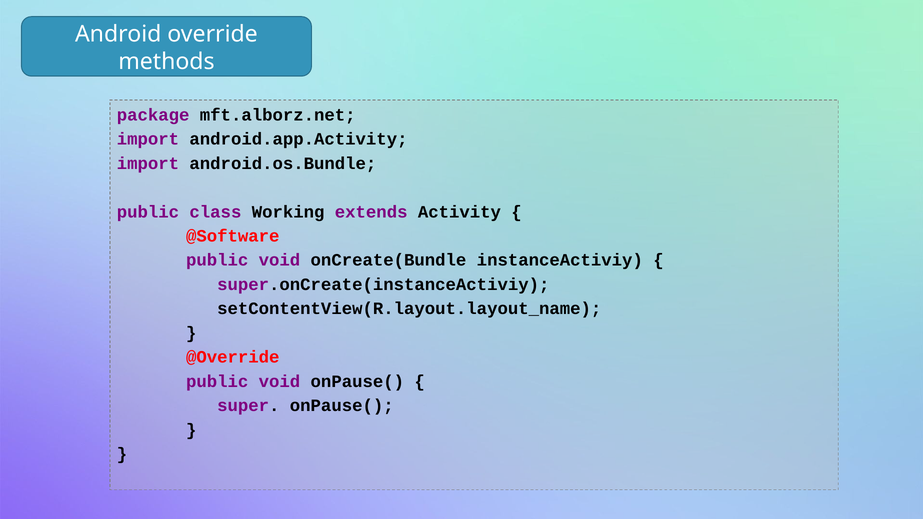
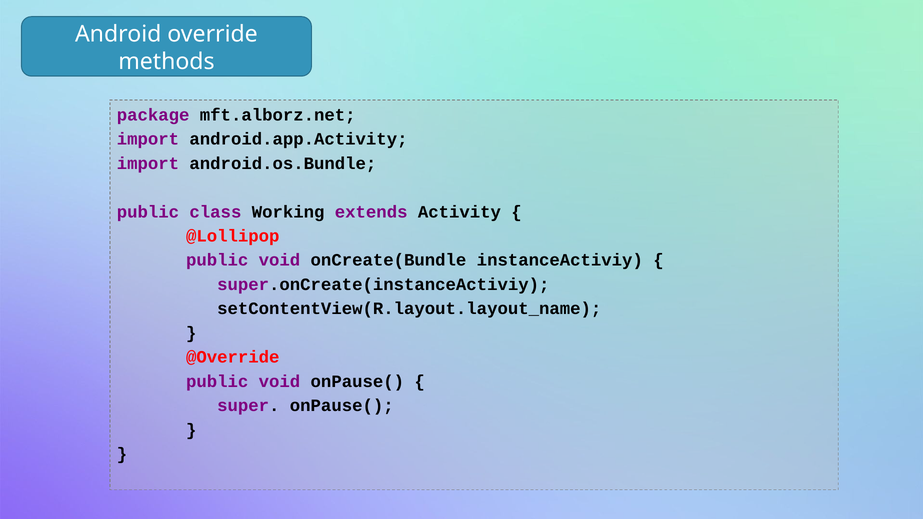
@Software: @Software -> @Lollipop (233, 236)
